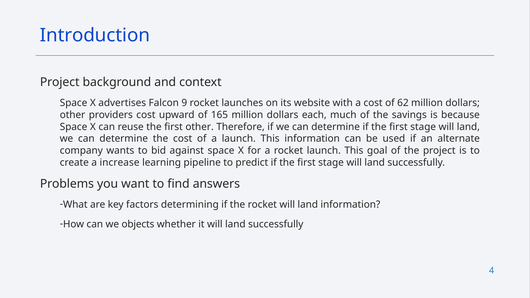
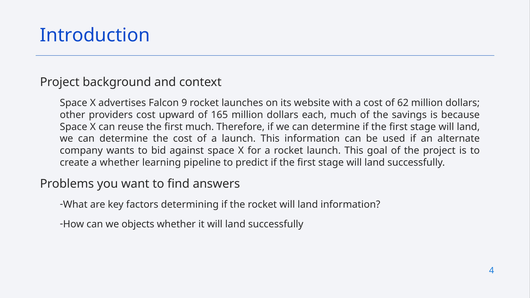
first other: other -> much (200, 127)
a increase: increase -> whether (120, 163)
